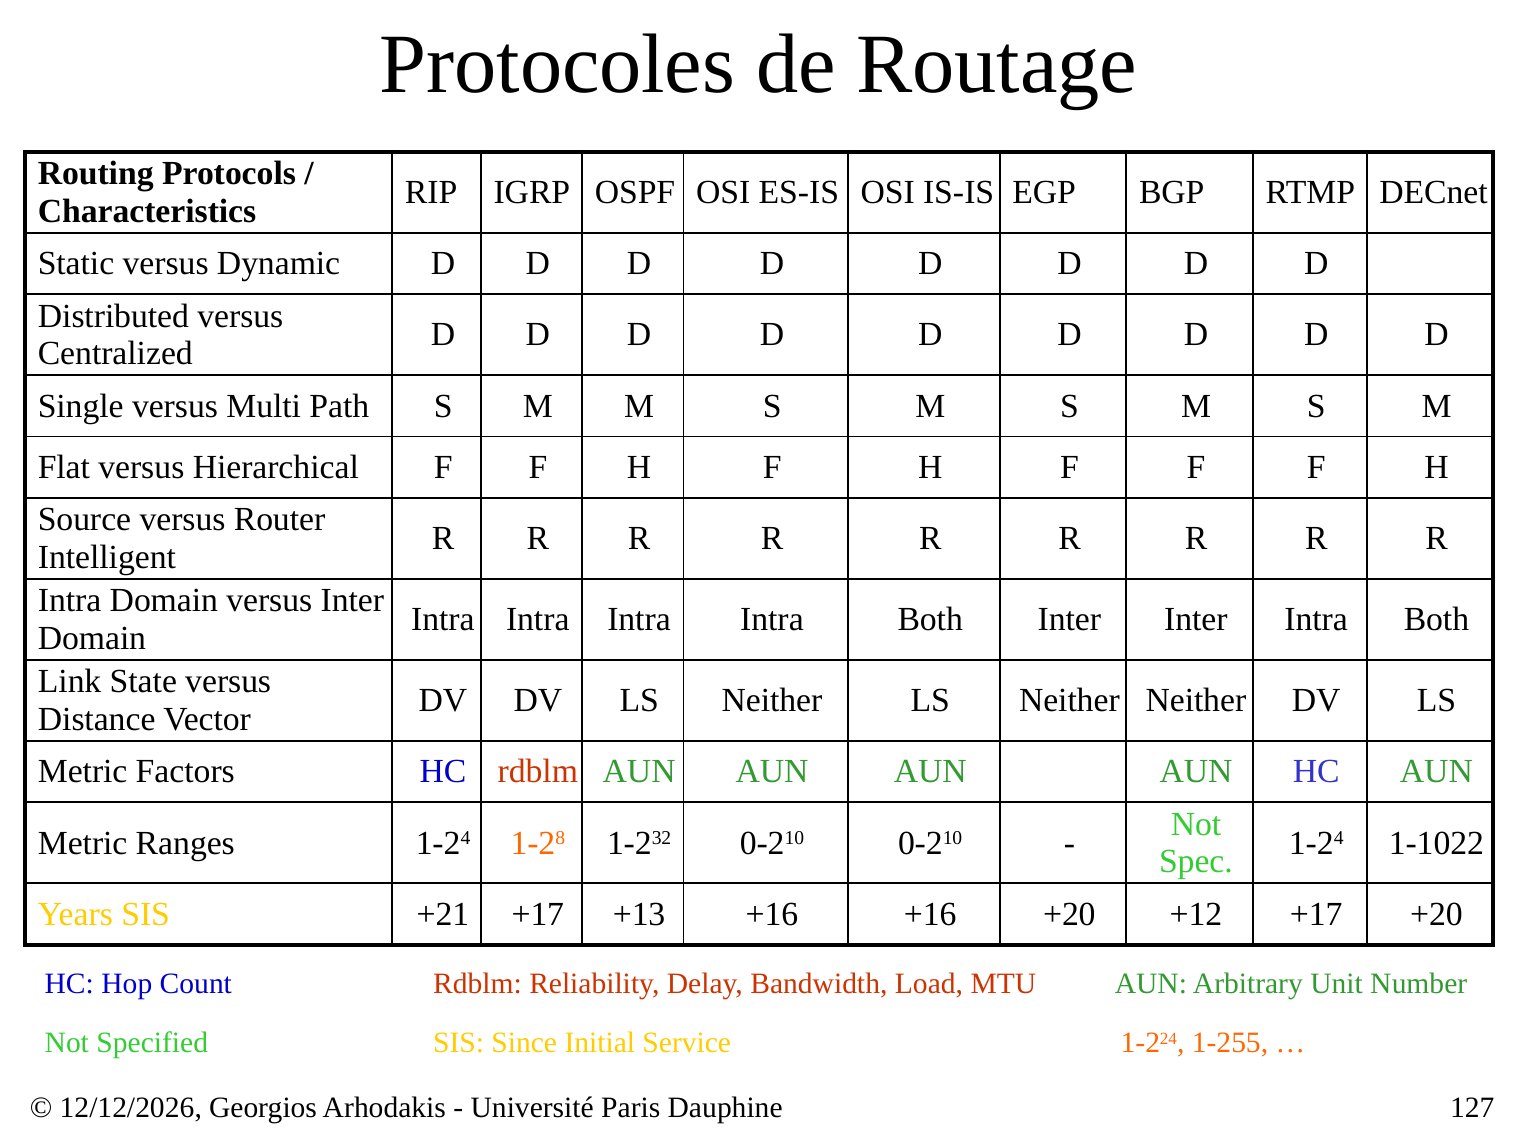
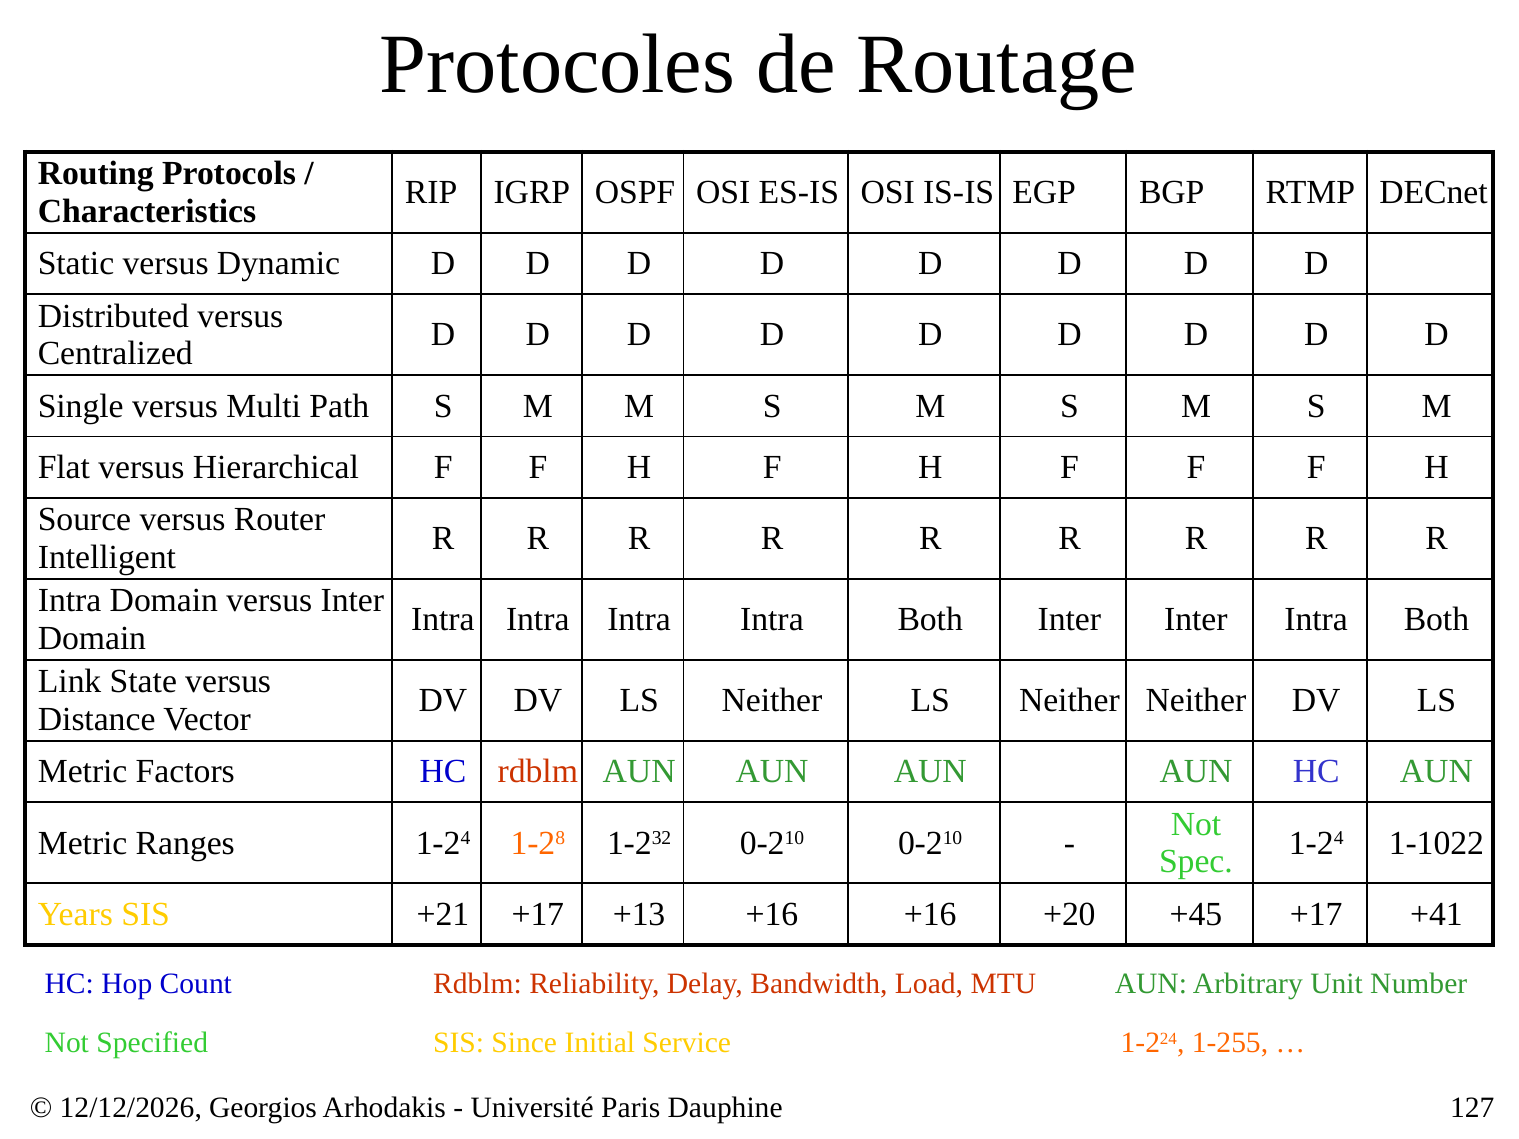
+12: +12 -> +45 (1196, 914)
+17 +20: +20 -> +41 (1436, 914)
